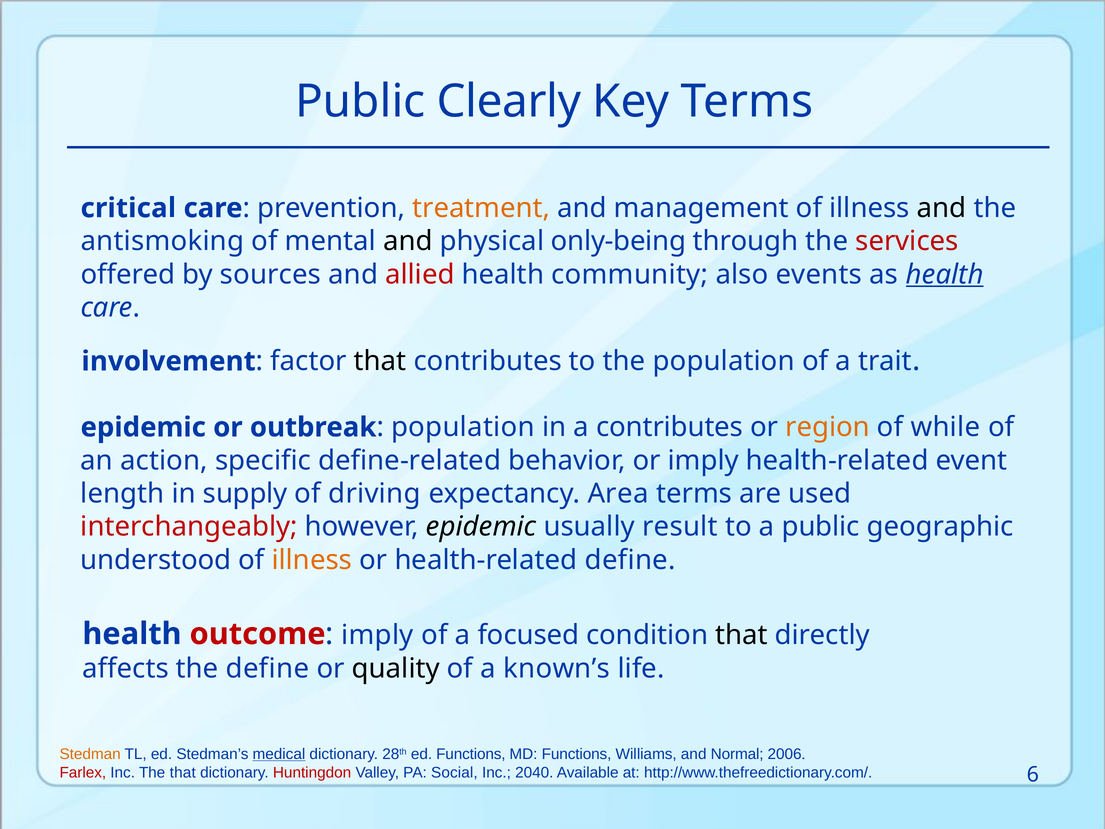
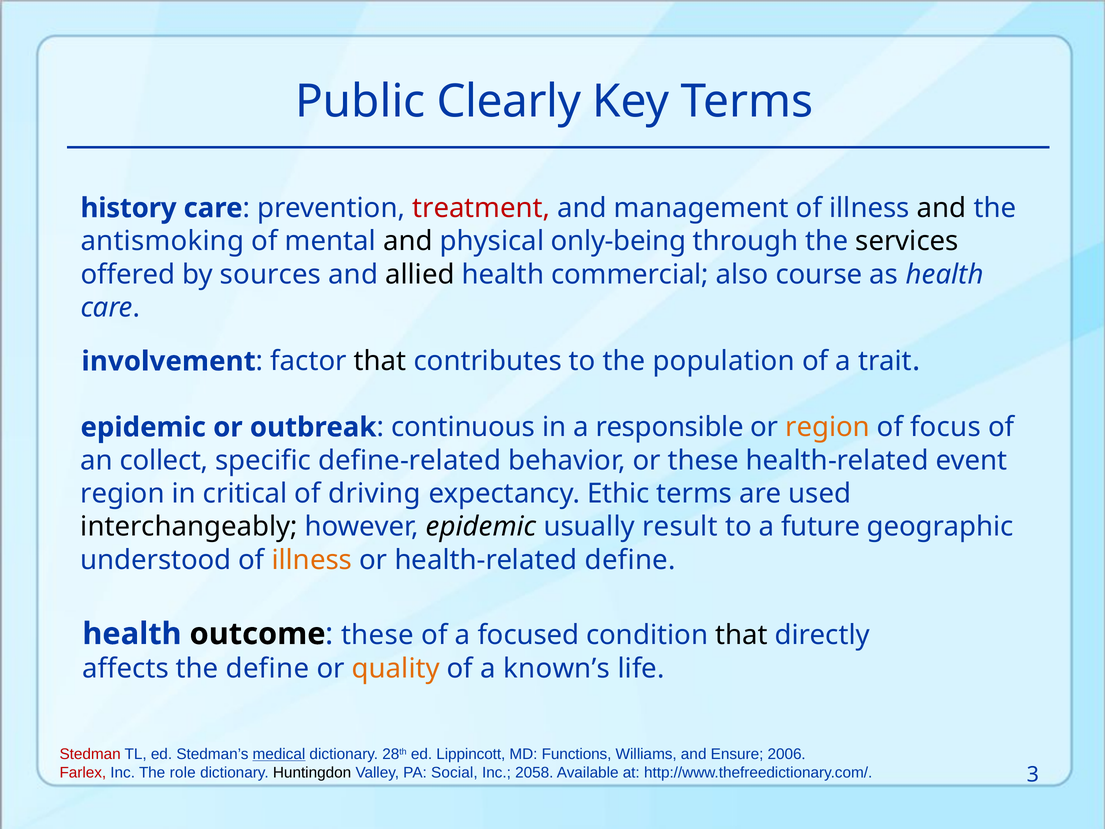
critical: critical -> history (129, 208)
treatment colour: orange -> red (481, 208)
services colour: red -> black (907, 241)
allied colour: red -> black (420, 274)
community: community -> commercial (630, 274)
events: events -> course (819, 274)
health underline: present -> none (945, 274)
population: population -> continuous (463, 427)
a contributes: contributes -> responsible (670, 427)
while: while -> focus (945, 427)
action: action -> collect (164, 460)
or imply: imply -> these (703, 460)
length: length -> region (123, 493)
supply: supply -> critical (245, 493)
Area: Area -> Ethic (618, 493)
interchangeably colour: red -> black (189, 527)
a public: public -> future (821, 527)
outcome colour: red -> black (258, 634)
imply: imply -> these (377, 635)
quality colour: black -> orange (396, 669)
Stedman colour: orange -> red (90, 754)
ed Functions: Functions -> Lippincott (471, 754)
Normal: Normal -> Ensure (737, 754)
The that: that -> role (183, 772)
Huntingdon colour: red -> black (312, 772)
2040: 2040 -> 2058 (534, 772)
6: 6 -> 3 (1033, 775)
